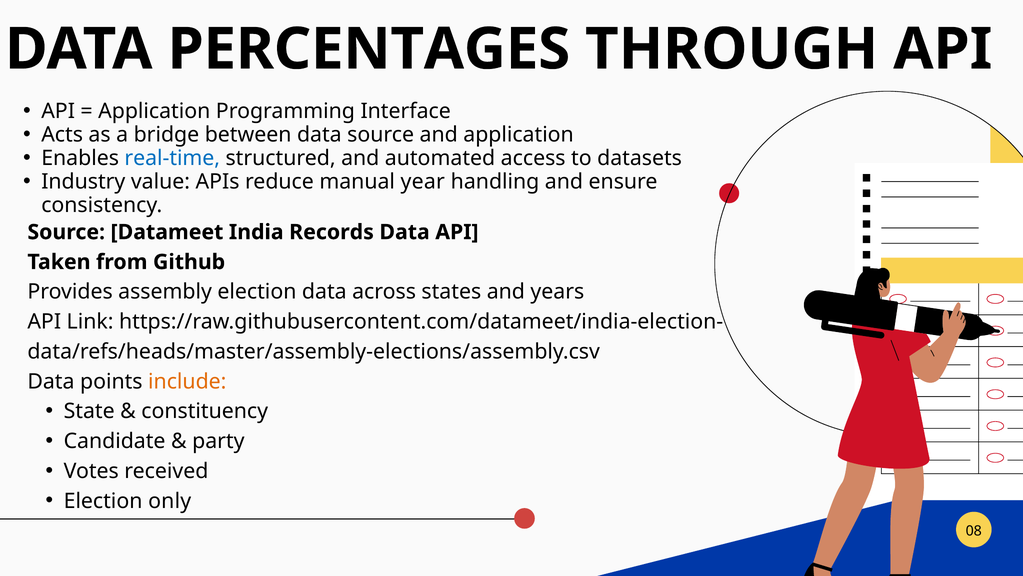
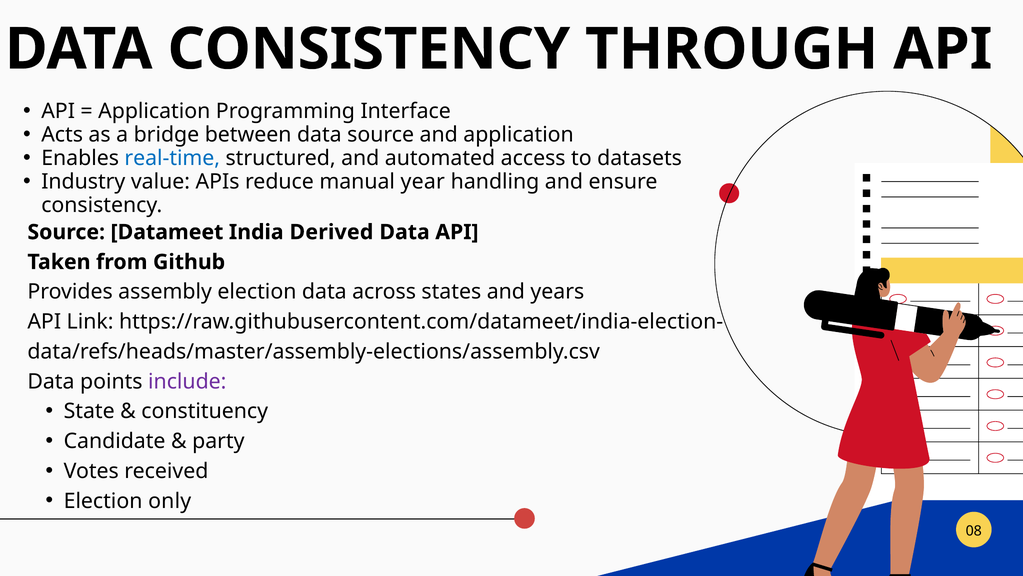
DATA PERCENTAGES: PERCENTAGES -> CONSISTENCY (369, 49)
Records: Records -> Derived (331, 232)
include colour: orange -> purple (187, 381)
